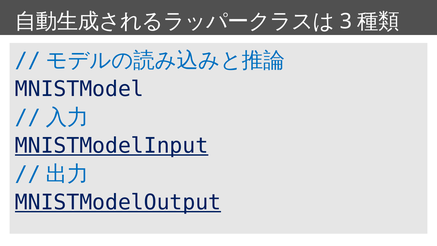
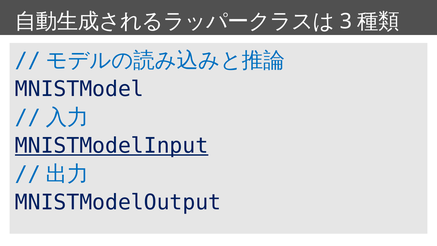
MNISTModelOutput underline: present -> none (118, 202)
